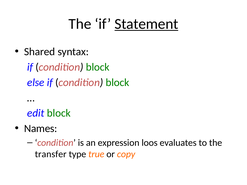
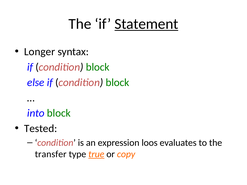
Shared: Shared -> Longer (40, 52)
edit: edit -> into (36, 113)
Names: Names -> Tested (41, 129)
true underline: none -> present (96, 154)
